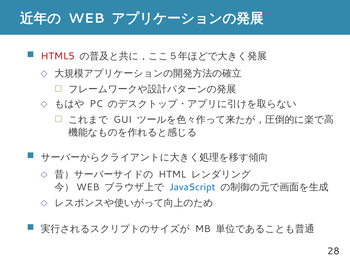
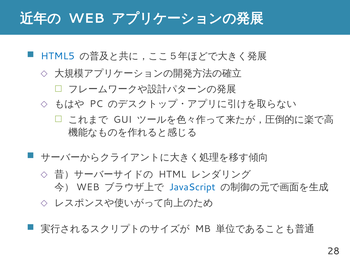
HTML5 colour: red -> blue (58, 56)
